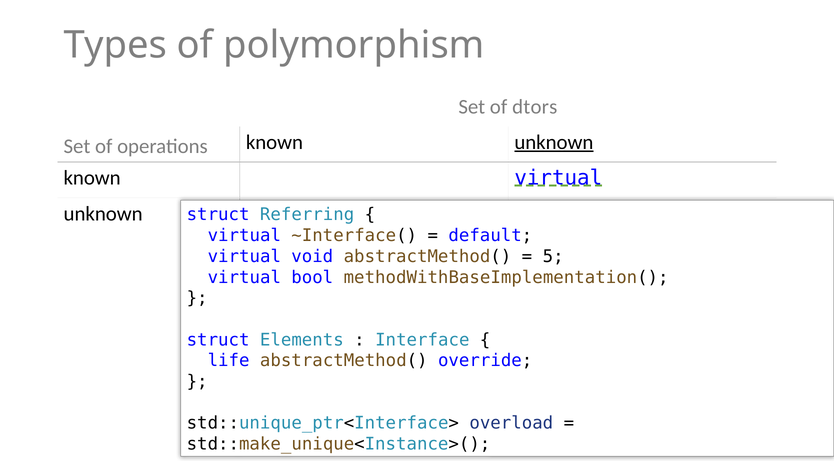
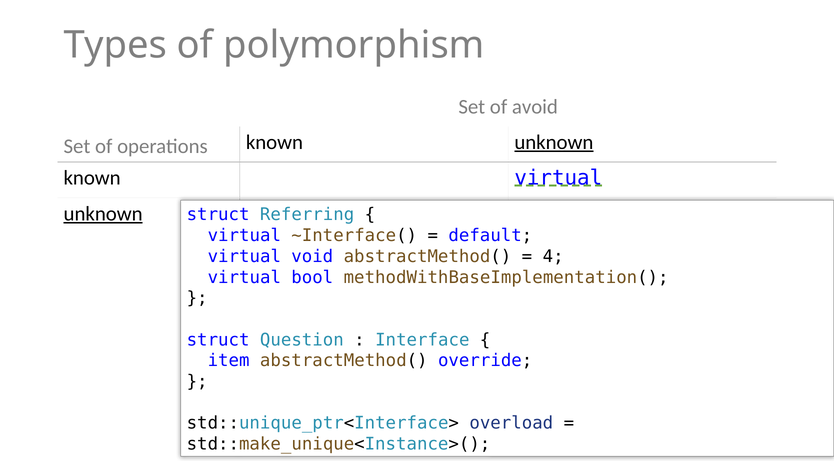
dtors: dtors -> avoid (535, 107)
unknown underline: none -> present (103, 214)
5: 5 -> 4 (553, 257)
Elements: Elements -> Question (302, 340)
life: life -> item (229, 361)
